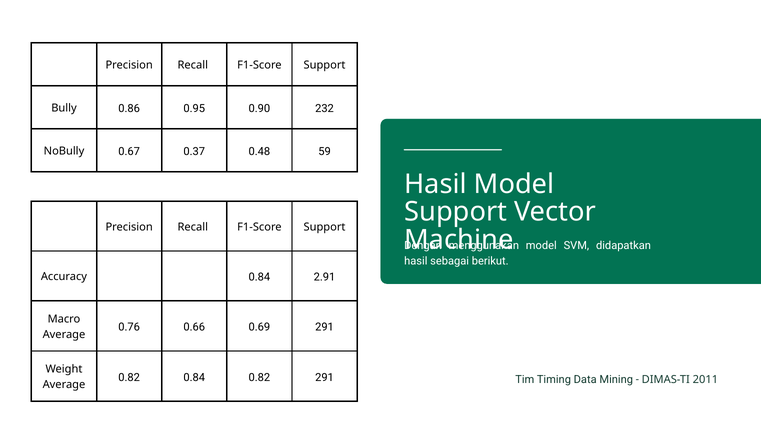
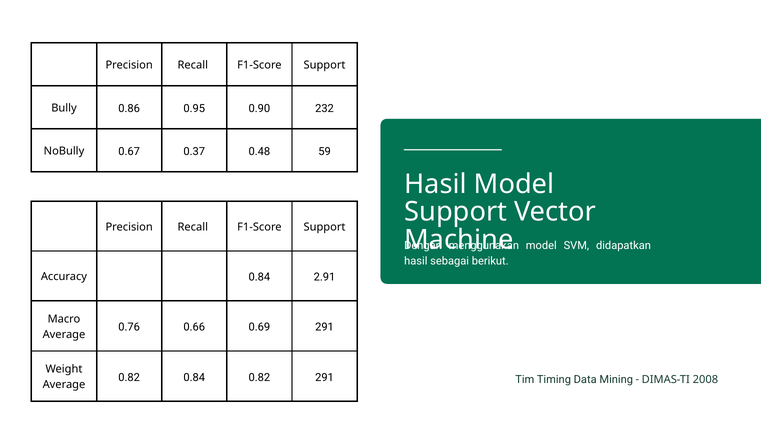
2011: 2011 -> 2008 (705, 380)
